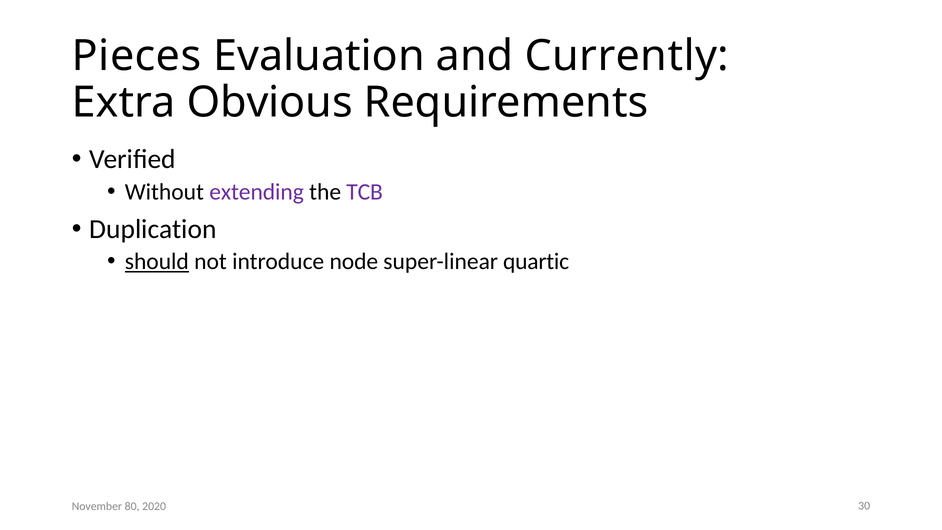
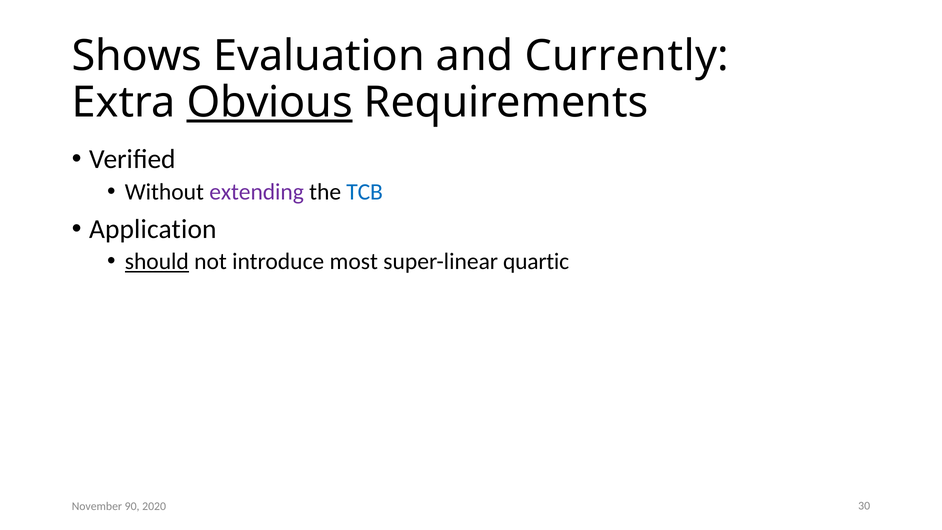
Pieces: Pieces -> Shows (137, 56)
Obvious underline: none -> present (270, 102)
TCB colour: purple -> blue (365, 192)
Duplication: Duplication -> Application (153, 229)
node: node -> most (354, 261)
80: 80 -> 90 (132, 506)
